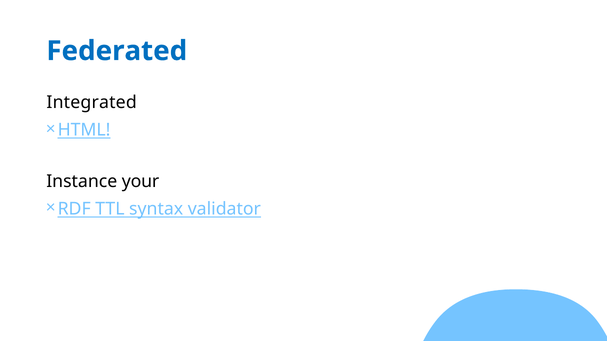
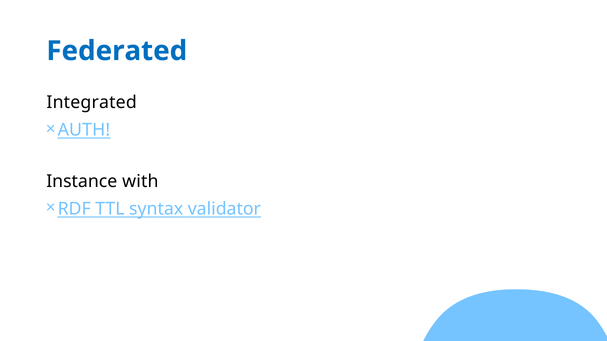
HTML: HTML -> AUTH (84, 130)
your: your -> with (140, 182)
